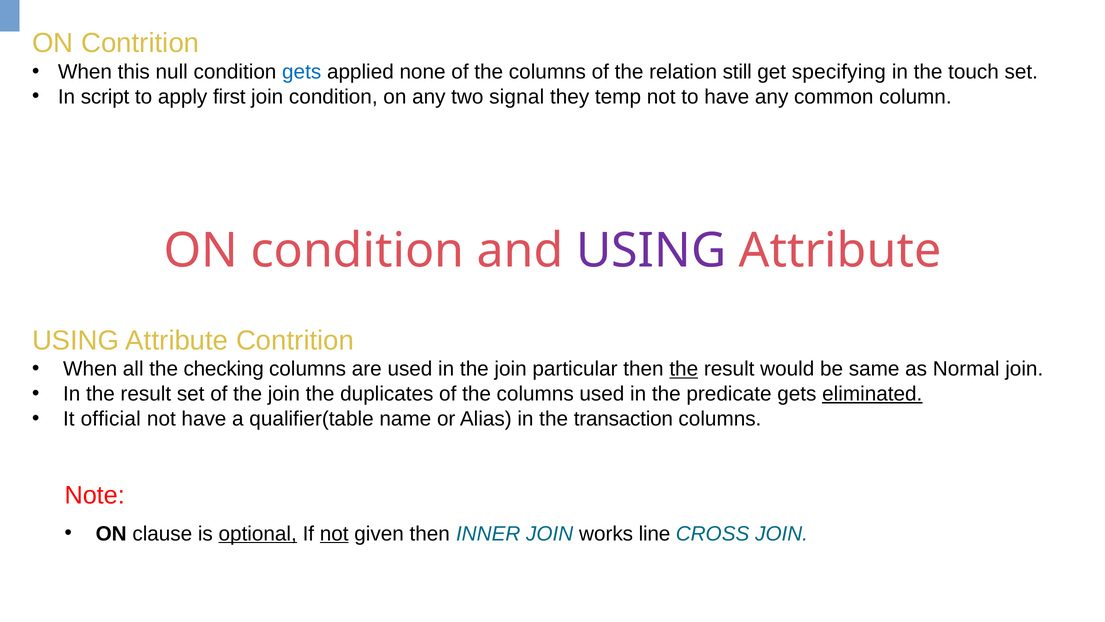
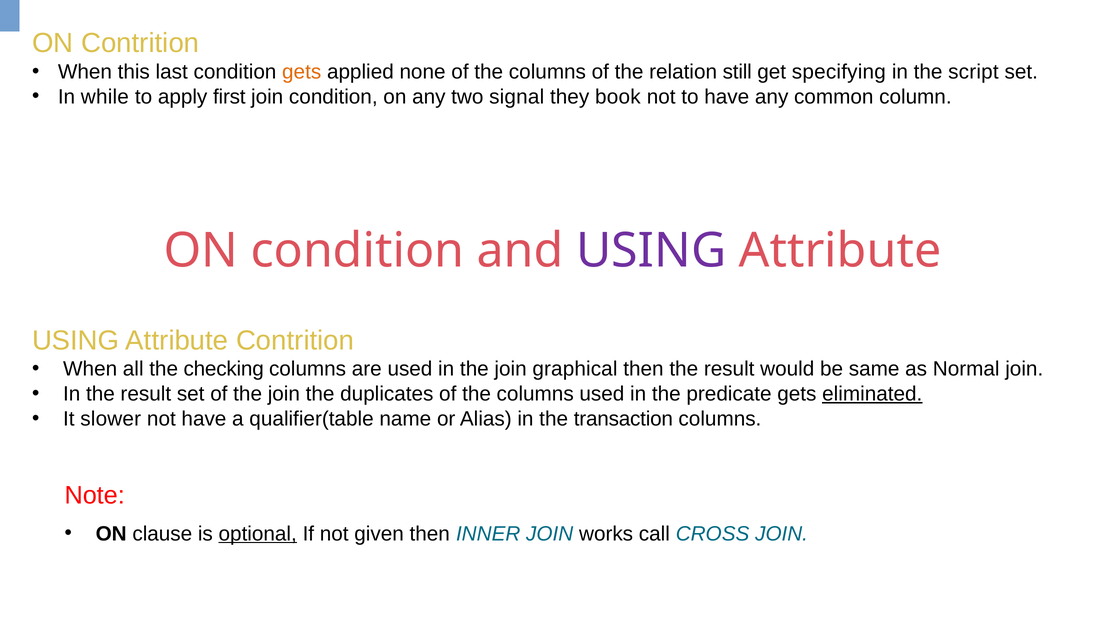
null: null -> last (172, 72)
gets colour: blue -> orange (302, 72)
touch: touch -> script (973, 72)
script: script -> while (105, 97)
temp: temp -> book (618, 97)
particular: particular -> graphical (575, 369)
the underline: present -> none (684, 369)
official: official -> slower (111, 418)
not underline: present -> none (334, 533)
line: line -> call (654, 533)
